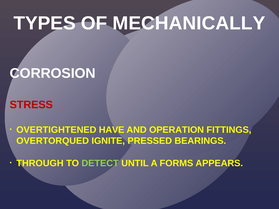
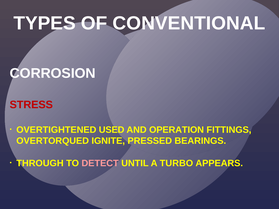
MECHANICALLY: MECHANICALLY -> CONVENTIONAL (189, 23)
HAVE: HAVE -> USED (112, 130)
DETECT colour: light green -> pink (100, 163)
FORMS: FORMS -> TURBO (176, 163)
